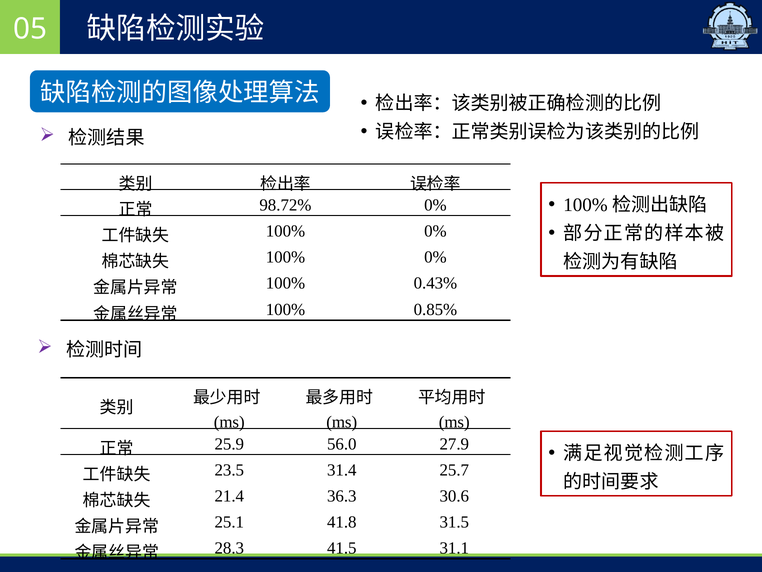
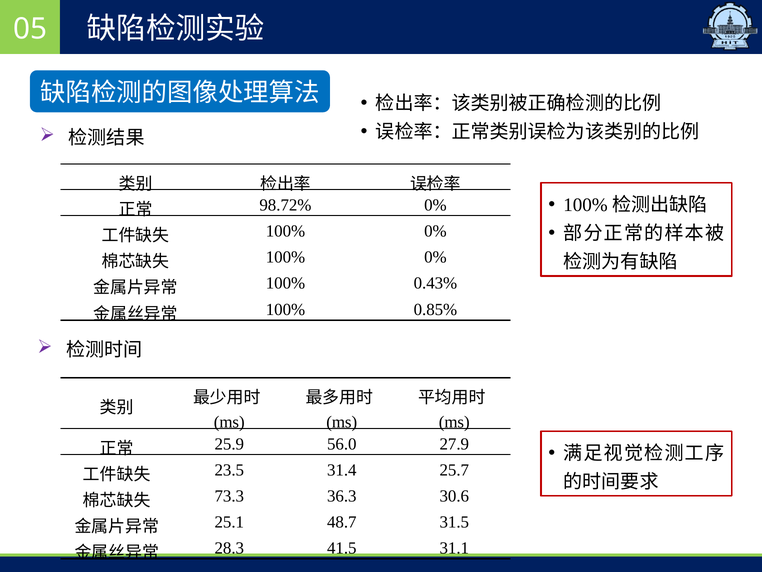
21.4: 21.4 -> 73.3 (229, 496)
41.8: 41.8 -> 48.7 (342, 522)
